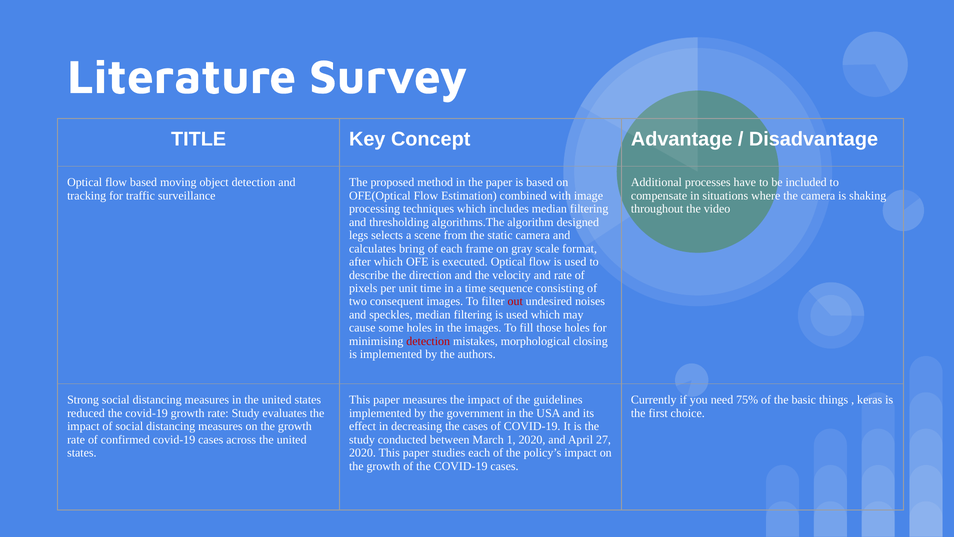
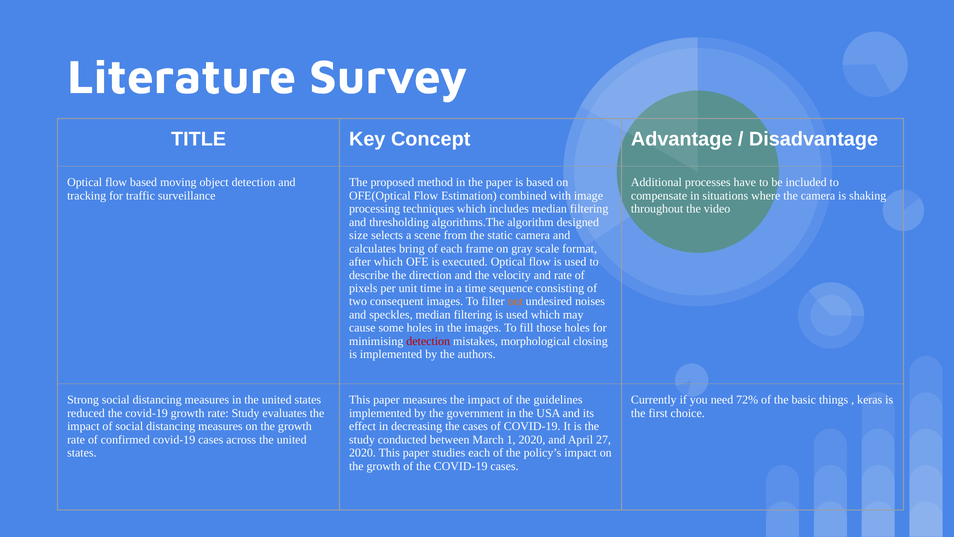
legs: legs -> size (359, 235)
out colour: red -> orange (515, 301)
75%: 75% -> 72% (747, 400)
